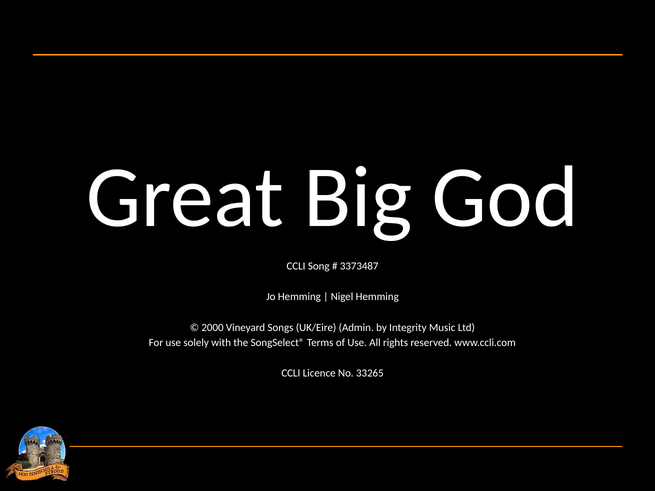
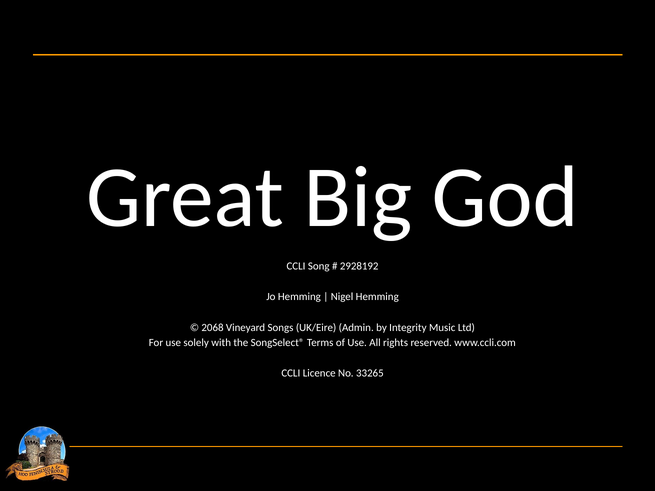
3373487: 3373487 -> 2928192 (359, 266)
2000: 2000 -> 2068 (213, 328)
